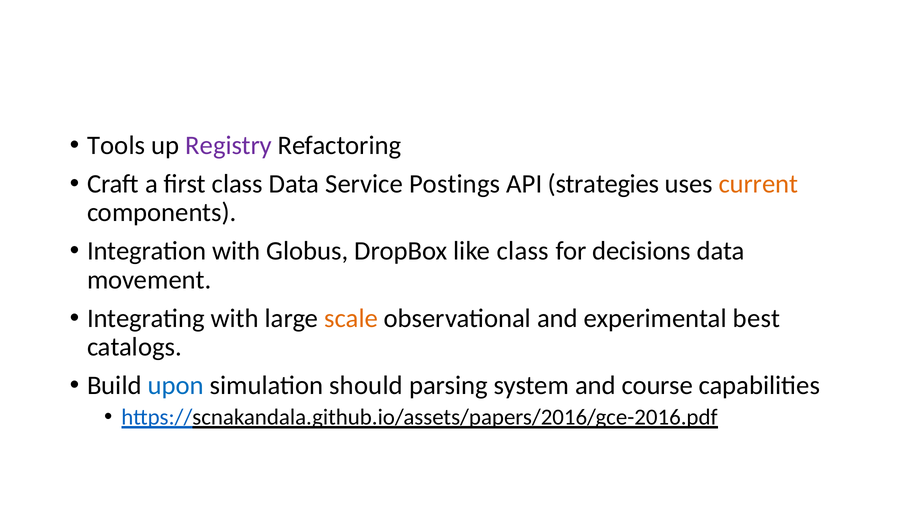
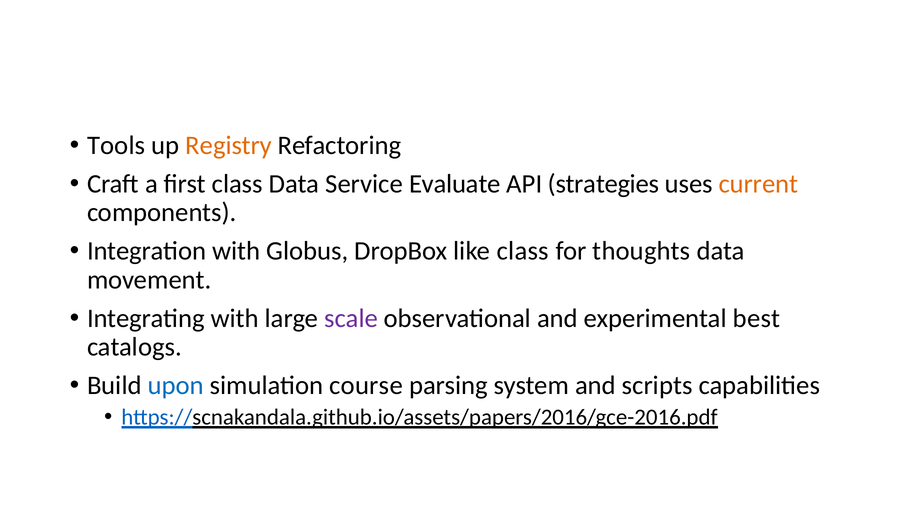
Registry colour: purple -> orange (229, 145)
Postings: Postings -> Evaluate (455, 184)
decisions: decisions -> thoughts (641, 251)
scale colour: orange -> purple (351, 318)
should: should -> course (366, 386)
course: course -> scripts (657, 386)
